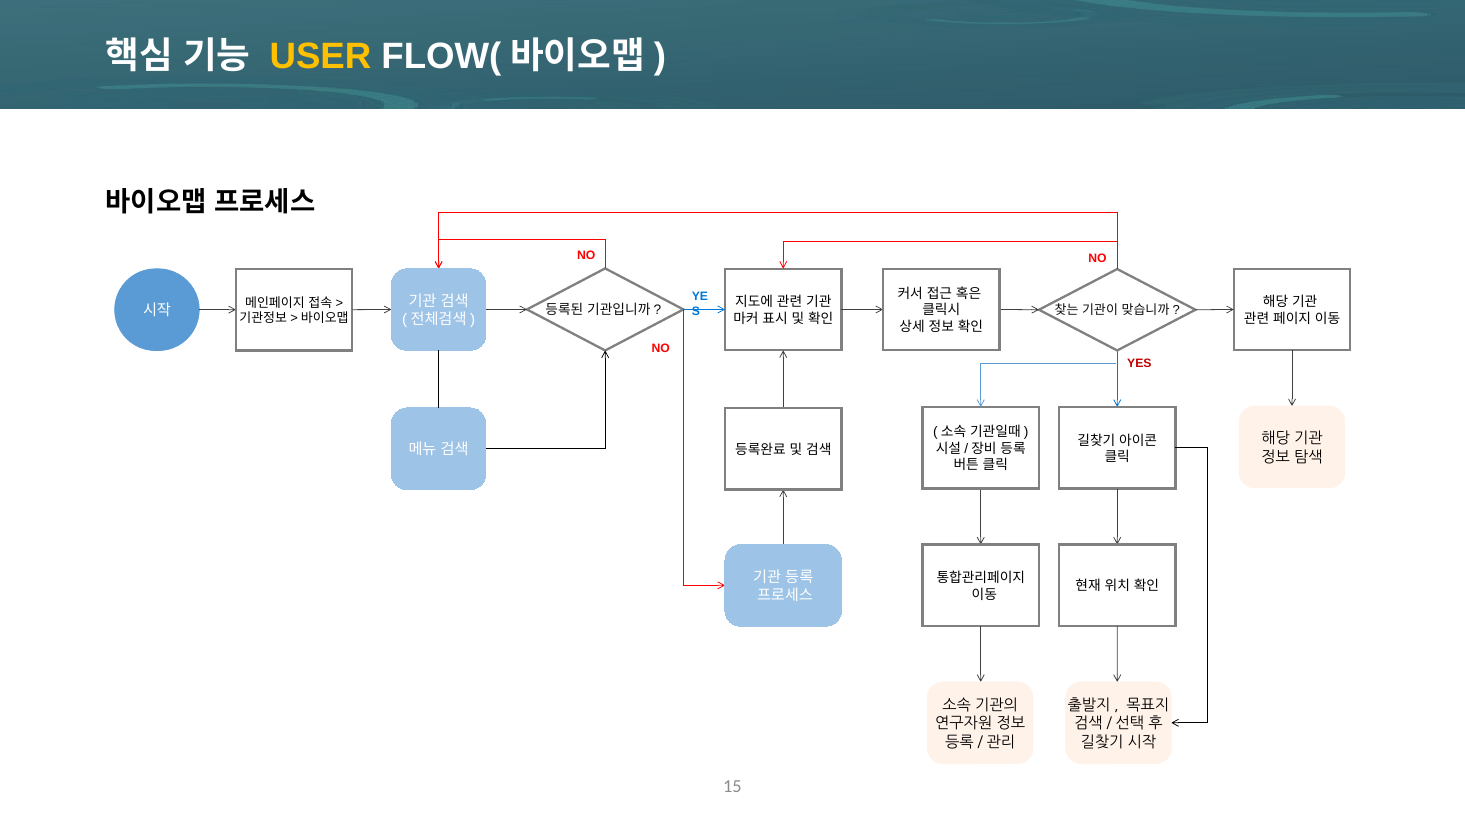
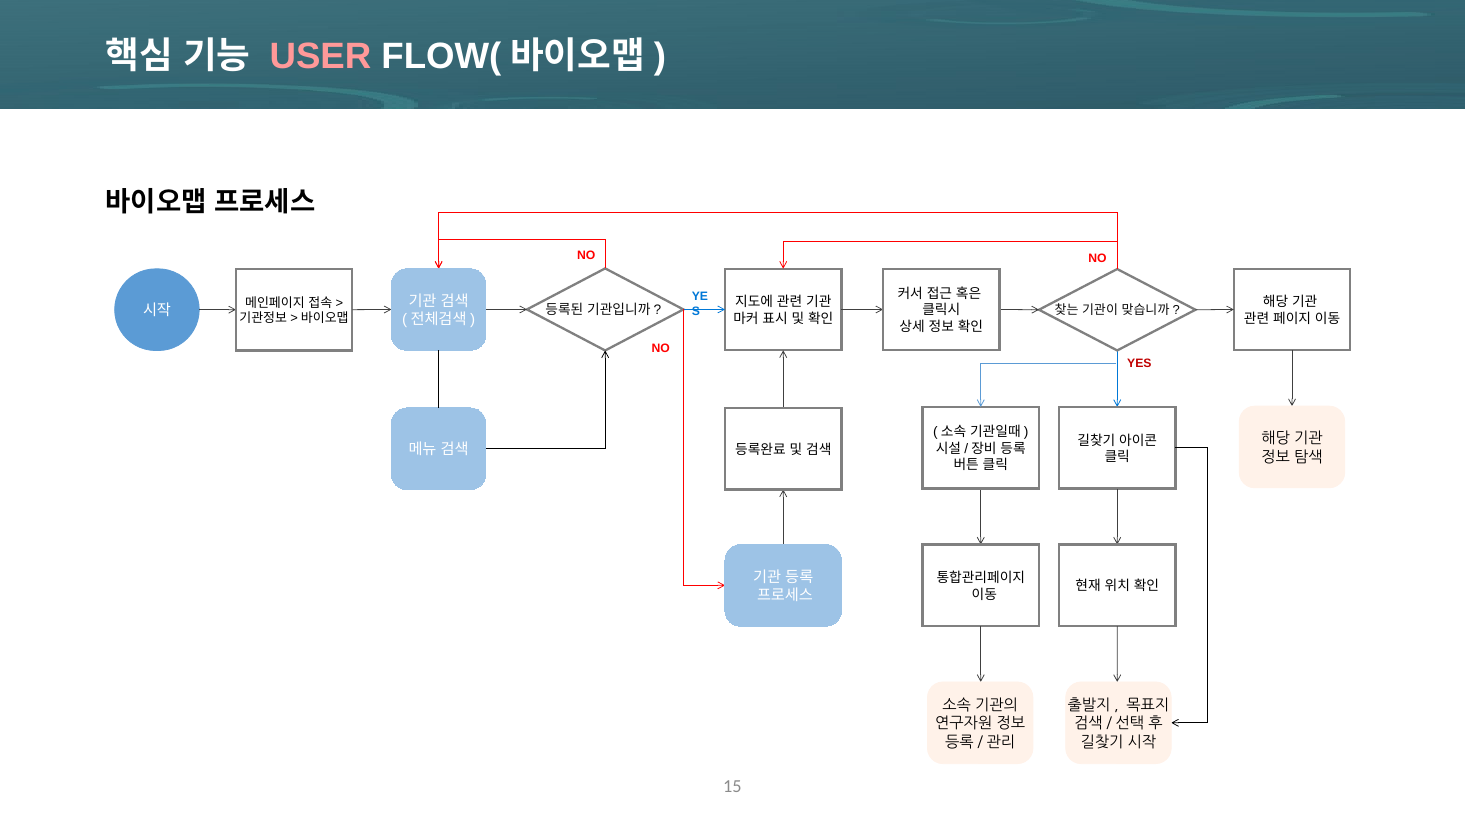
USER colour: yellow -> pink (320, 56)
